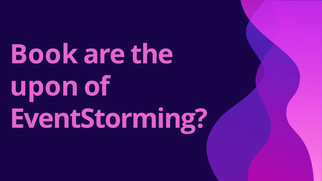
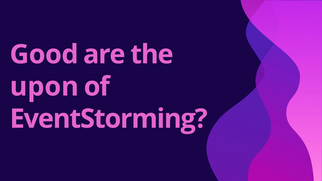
Book: Book -> Good (44, 55)
